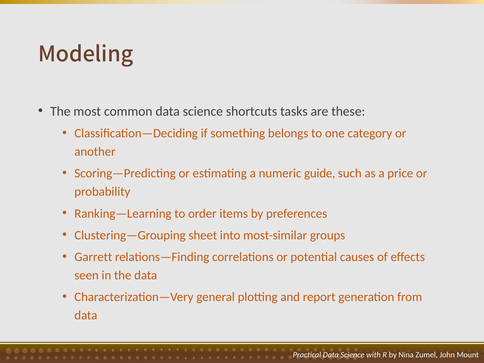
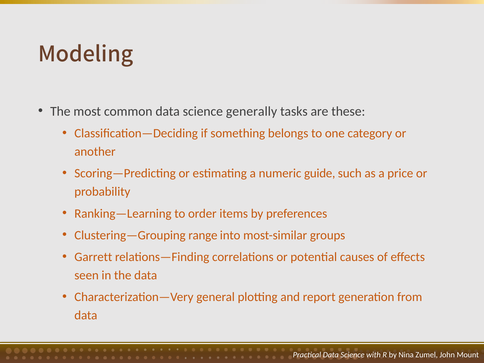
shortcuts: shortcuts -> generally (252, 111)
sheet: sheet -> range (203, 235)
